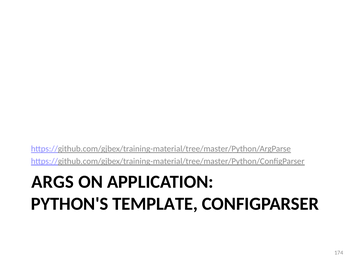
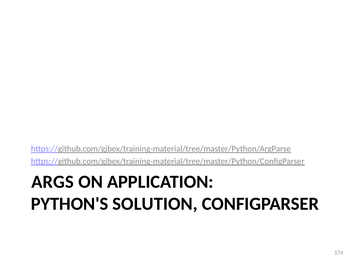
TEMPLATE: TEMPLATE -> SOLUTION (155, 204)
